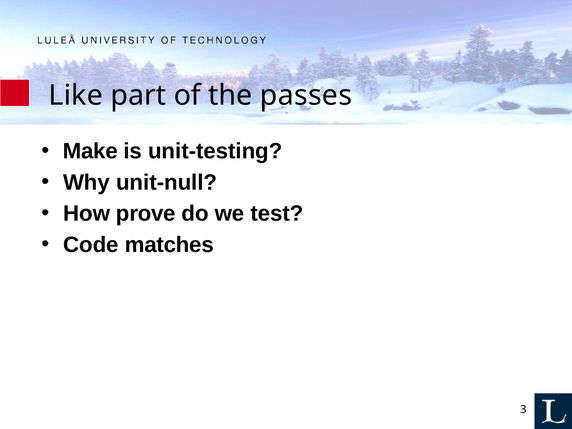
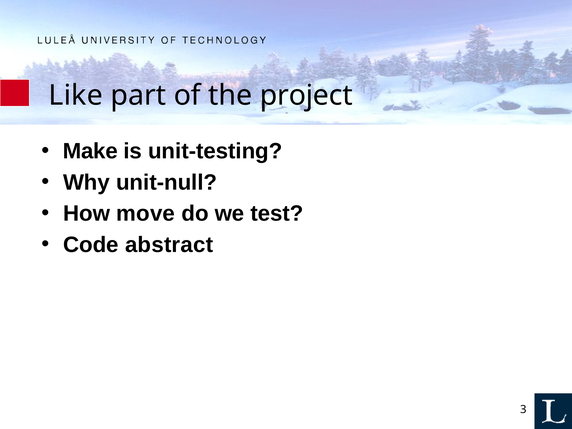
passes: passes -> project (306, 95)
prove: prove -> move (146, 214)
matches: matches -> abstract (169, 245)
